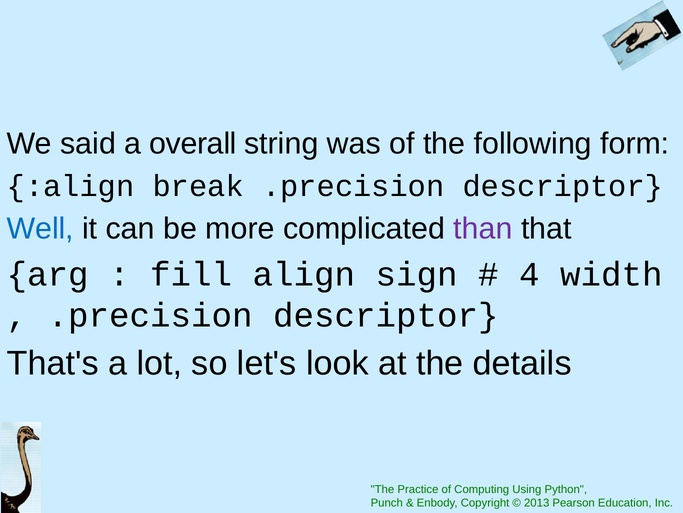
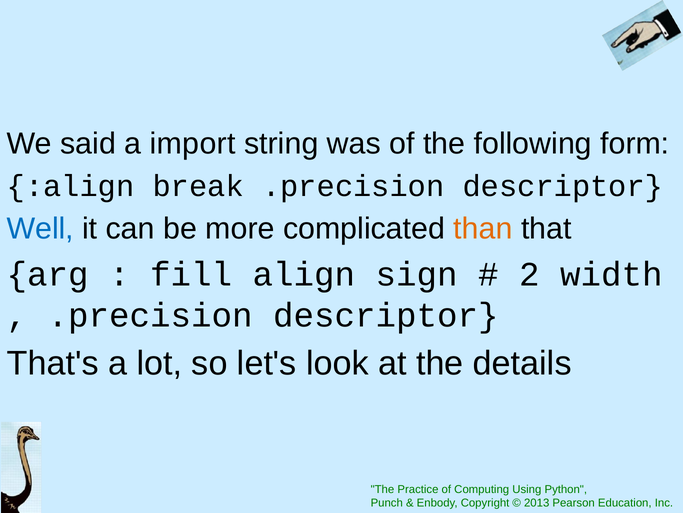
overall: overall -> import (193, 143)
than colour: purple -> orange (483, 228)
4: 4 -> 2 (529, 274)
